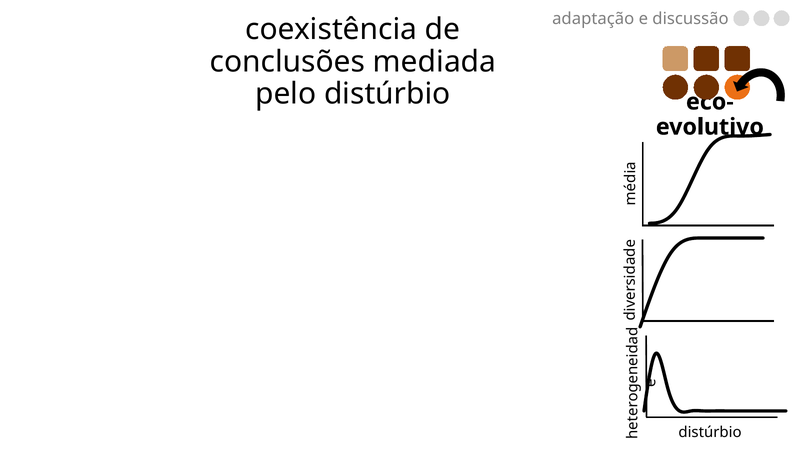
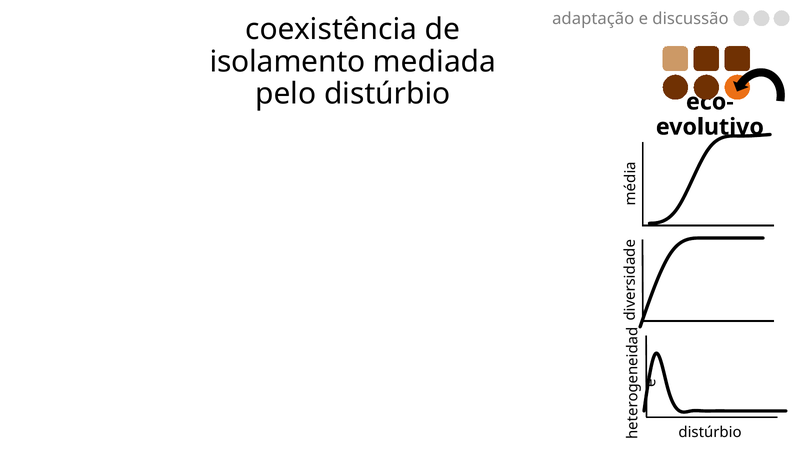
conclusões: conclusões -> isolamento (288, 62)
